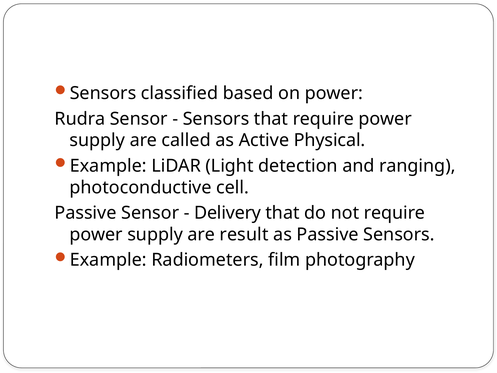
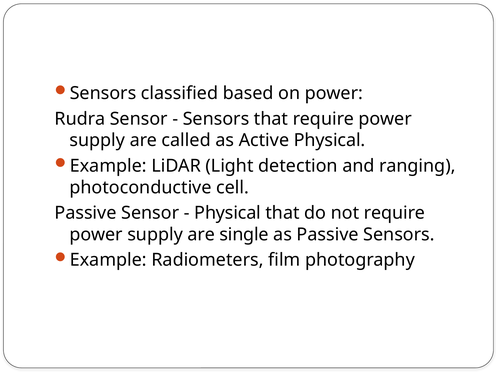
Delivery: Delivery -> Physical (228, 213)
result: result -> single (244, 234)
